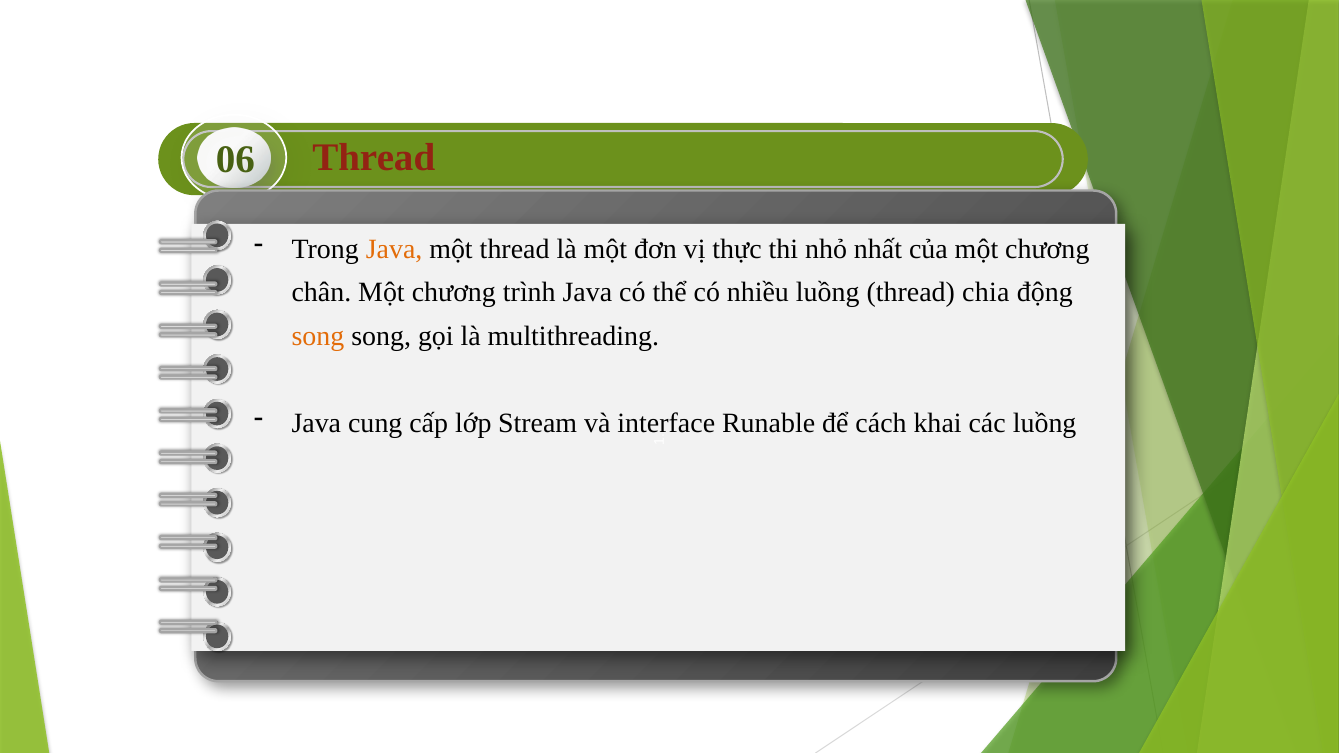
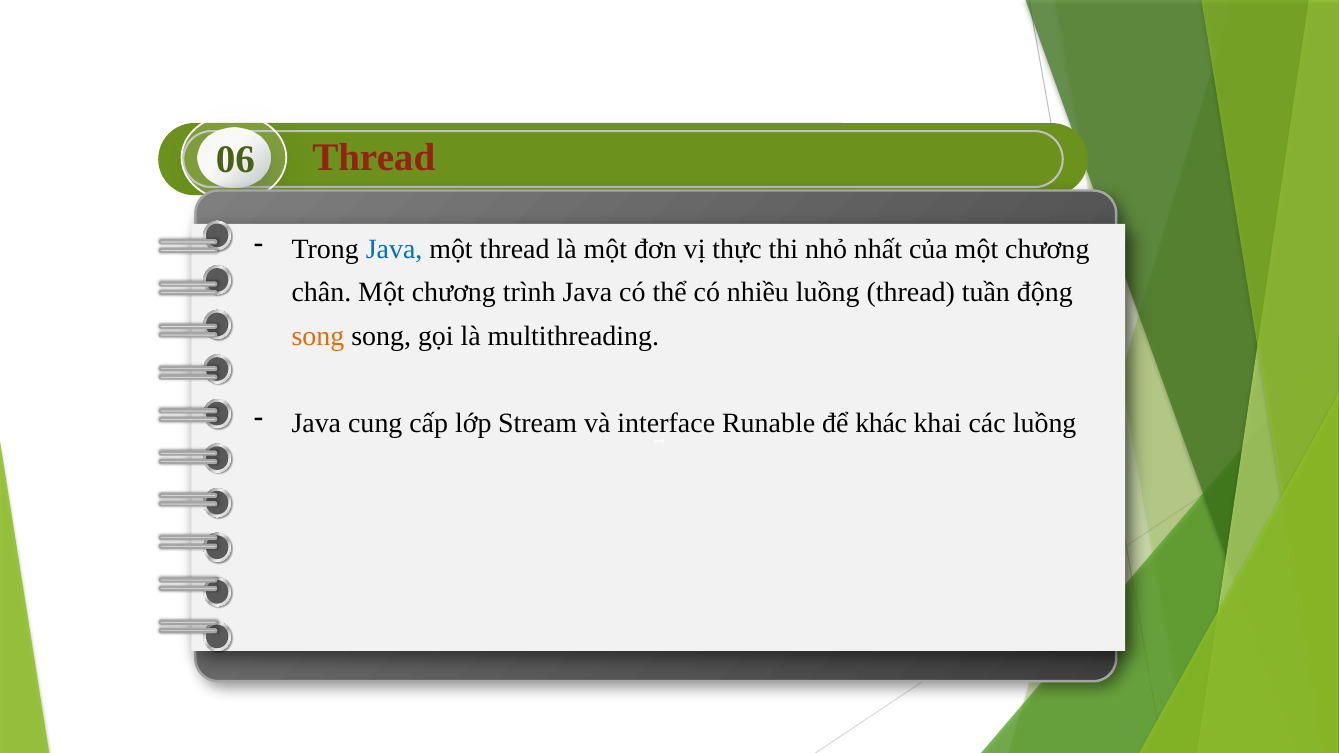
Java colour: orange -> blue (394, 249)
chia: chia -> tuần (986, 293)
cách: cách -> khác (881, 423)
